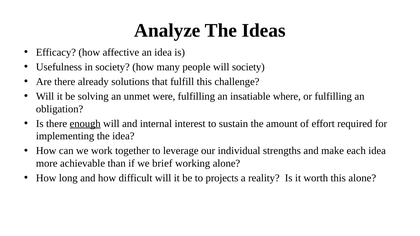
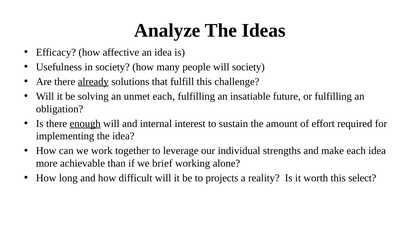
already underline: none -> present (93, 82)
unmet were: were -> each (164, 96)
where: where -> future (287, 96)
this alone: alone -> select (362, 178)
